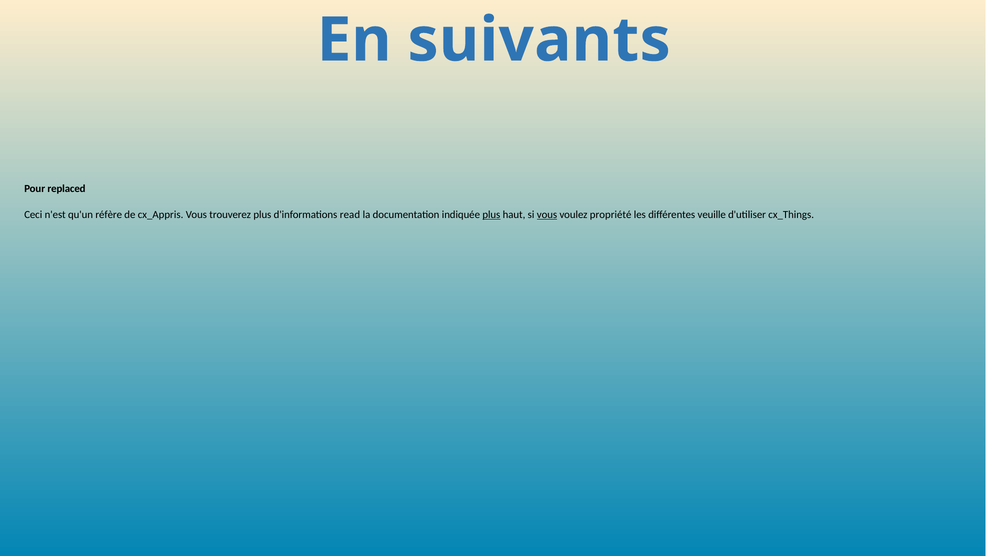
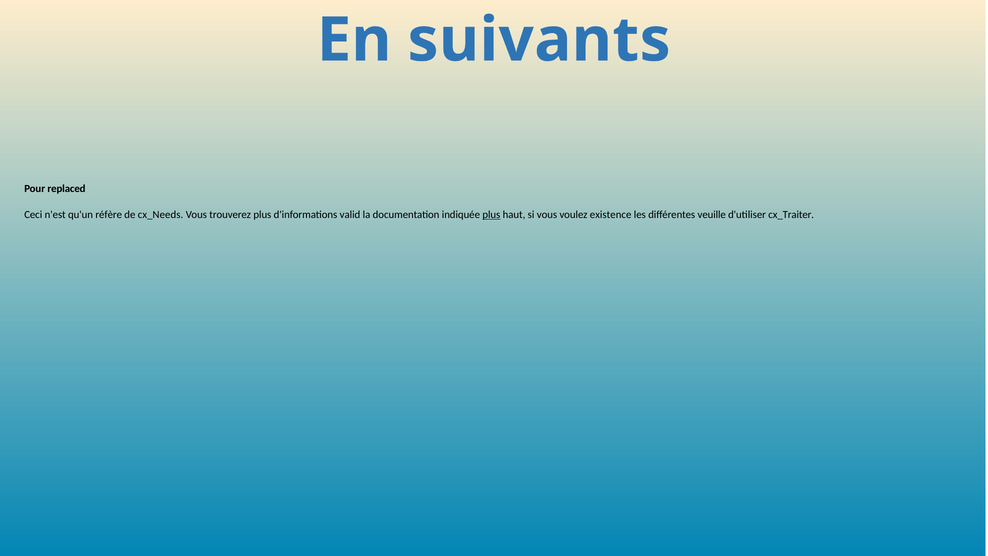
cx_Appris: cx_Appris -> cx_Needs (161, 215)
read: read -> valid (350, 215)
vous underline: present -> none (547, 215)
propriété: propriété -> existence (611, 215)
cx_Things: cx_Things -> cx_Traiter (791, 215)
